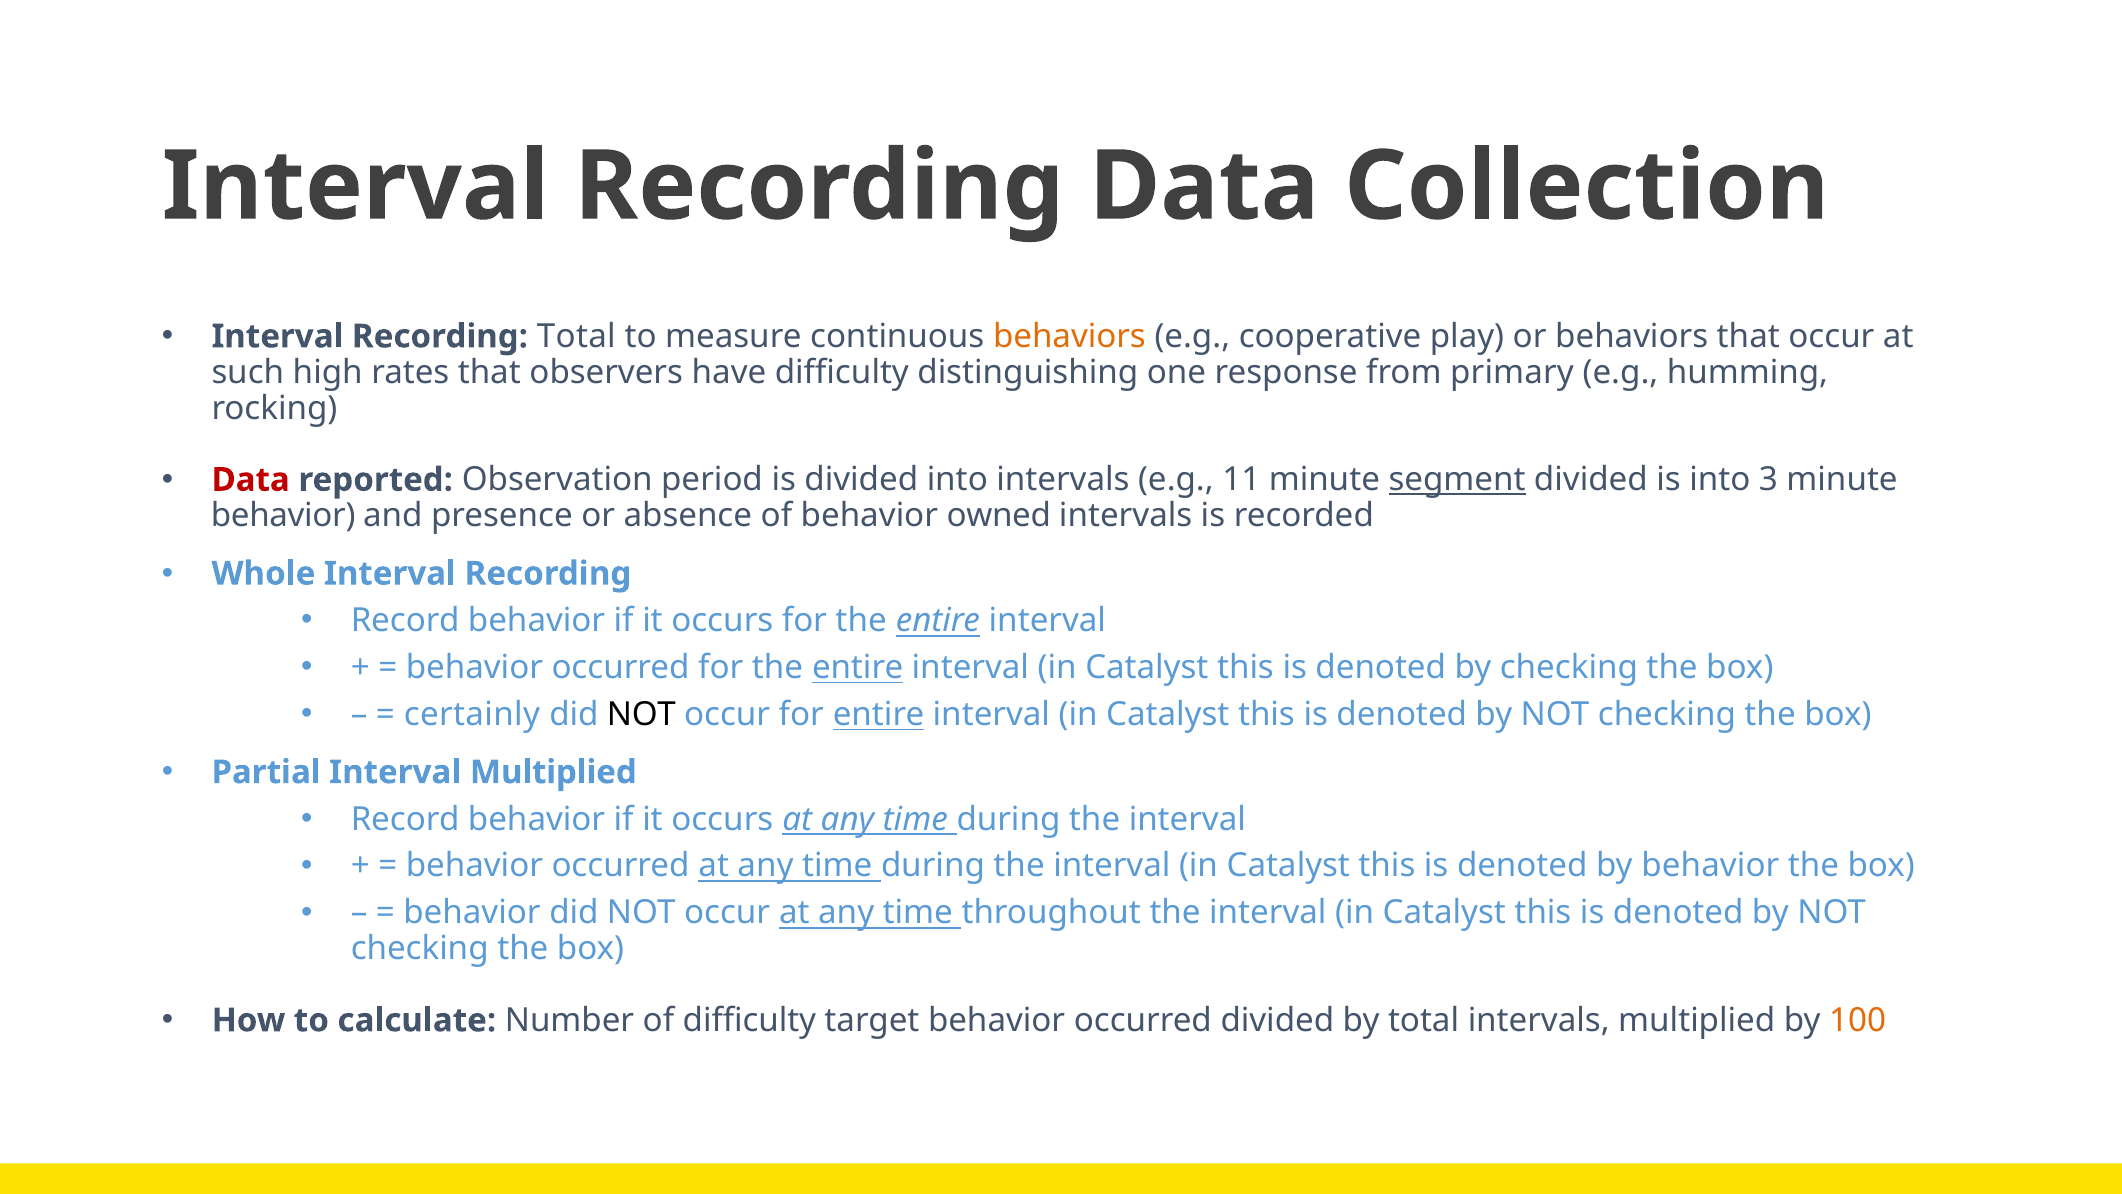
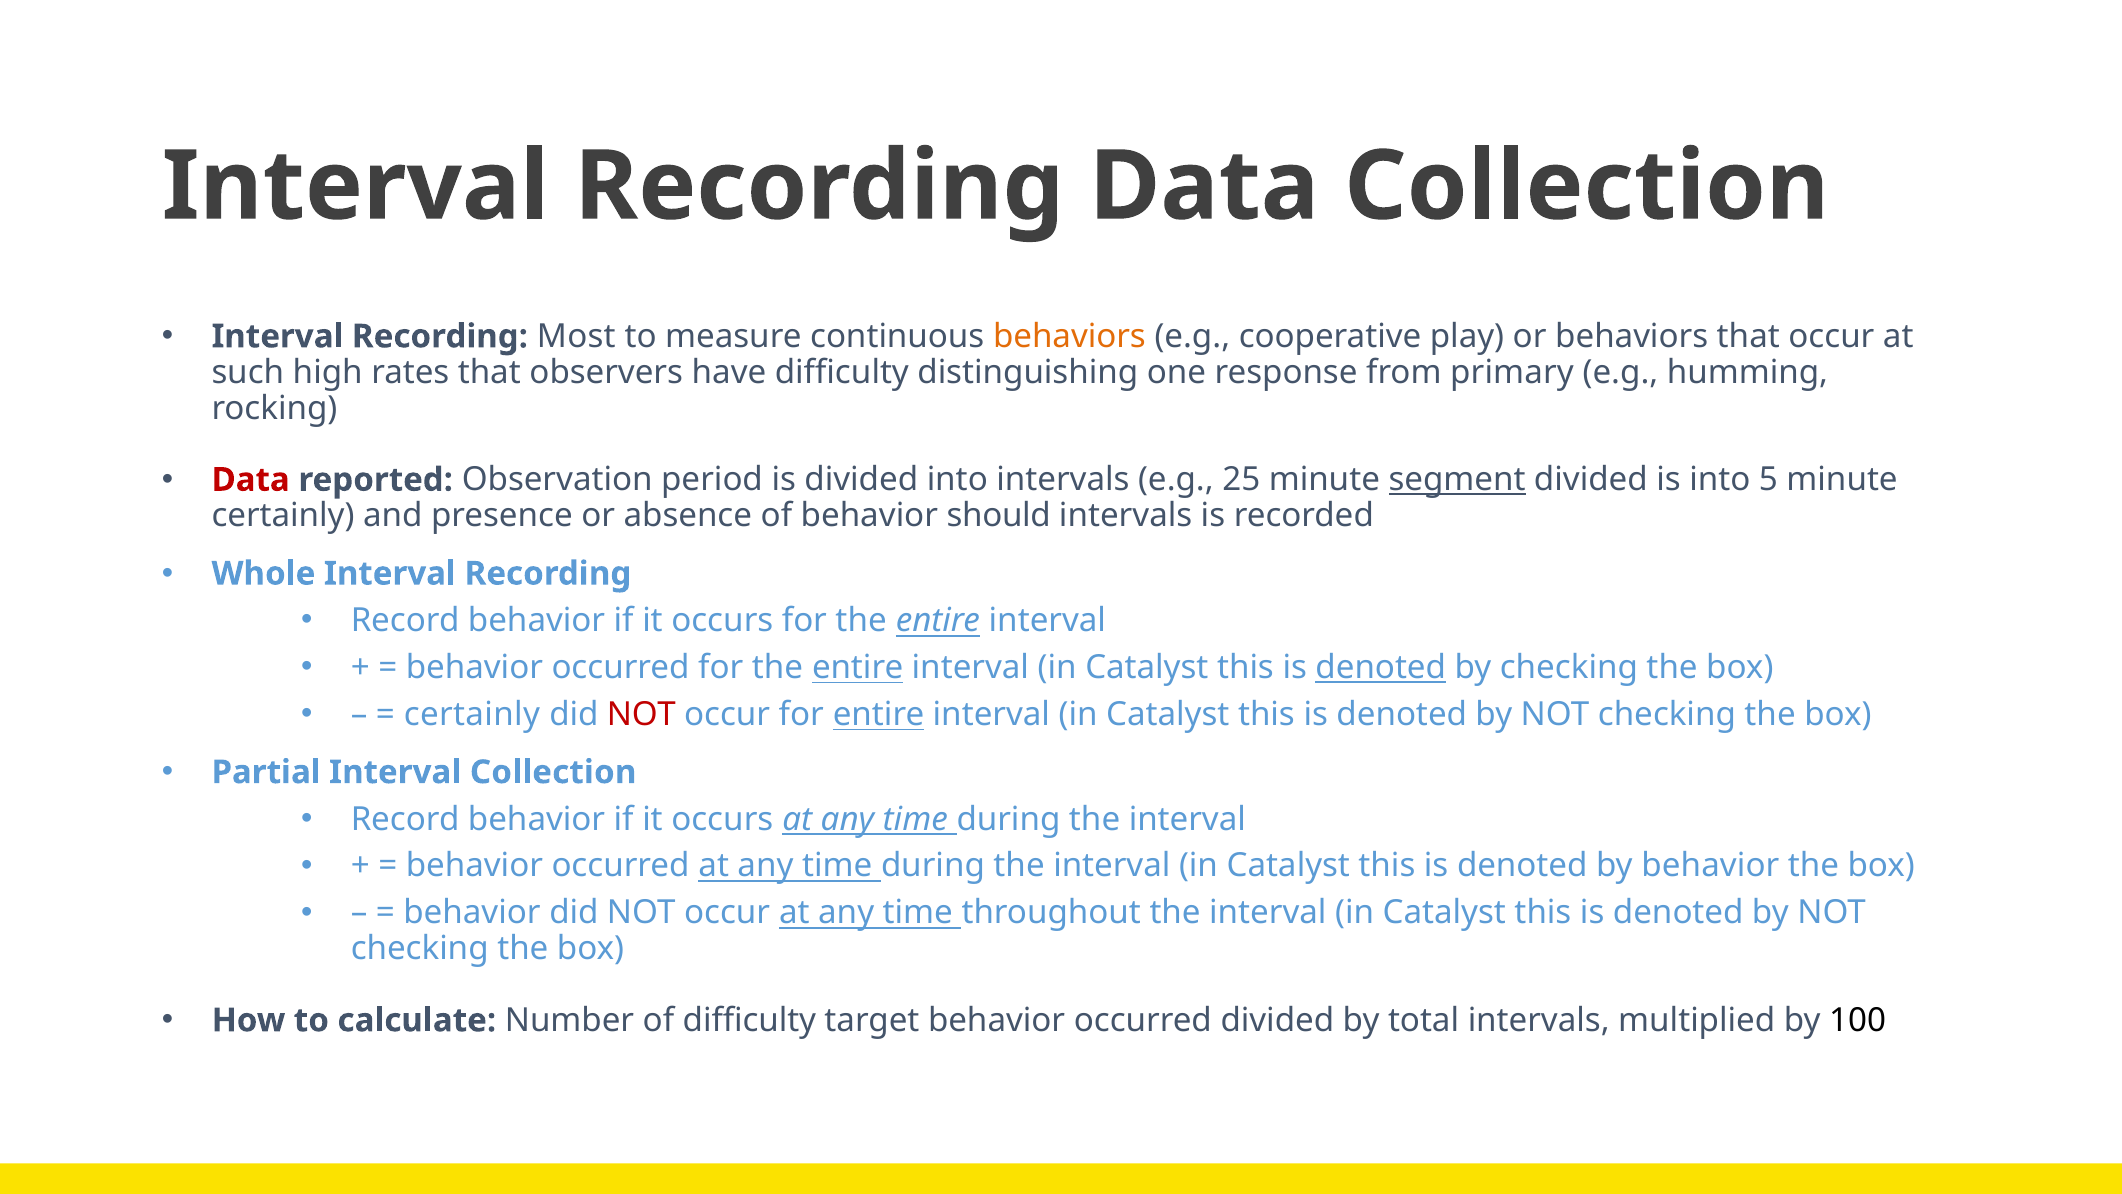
Recording Total: Total -> Most (576, 336)
11: 11 -> 25 (1241, 480)
3: 3 -> 5 (1768, 480)
behavior: behavior -> certainly (283, 516)
owned: owned -> should (999, 516)
denoted underline: none -> present (1381, 667)
NOT colour: black -> red (641, 714)
Interval Multiplied: Multiplied -> Collection (553, 772)
100 colour: orange -> black (1858, 1020)
